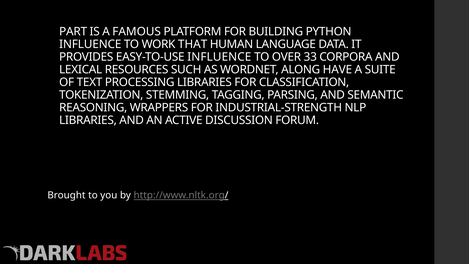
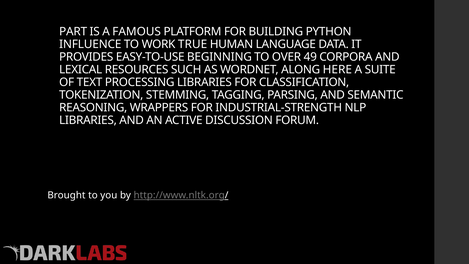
THAT: THAT -> TRUE (193, 44)
EASY-TO-USE INFLUENCE: INFLUENCE -> BEGINNING (219, 57)
33: 33 -> 49 (310, 57)
HAVE: HAVE -> HERE (337, 70)
